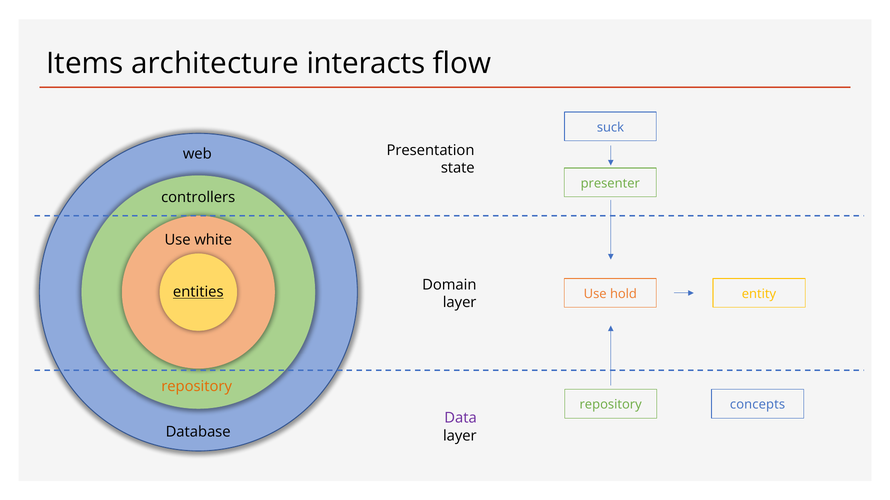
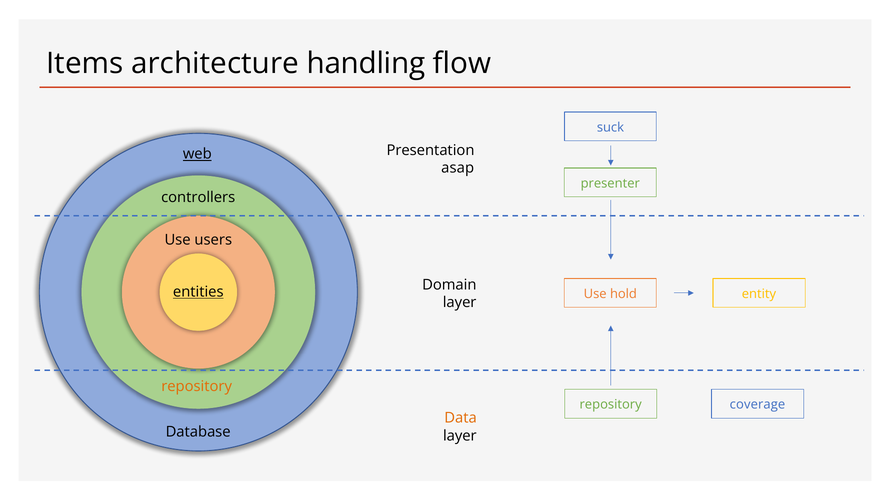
interacts: interacts -> handling (366, 64)
web underline: none -> present (197, 154)
state: state -> asap (458, 168)
white: white -> users (213, 240)
concepts: concepts -> coverage (757, 405)
Data colour: purple -> orange (461, 419)
